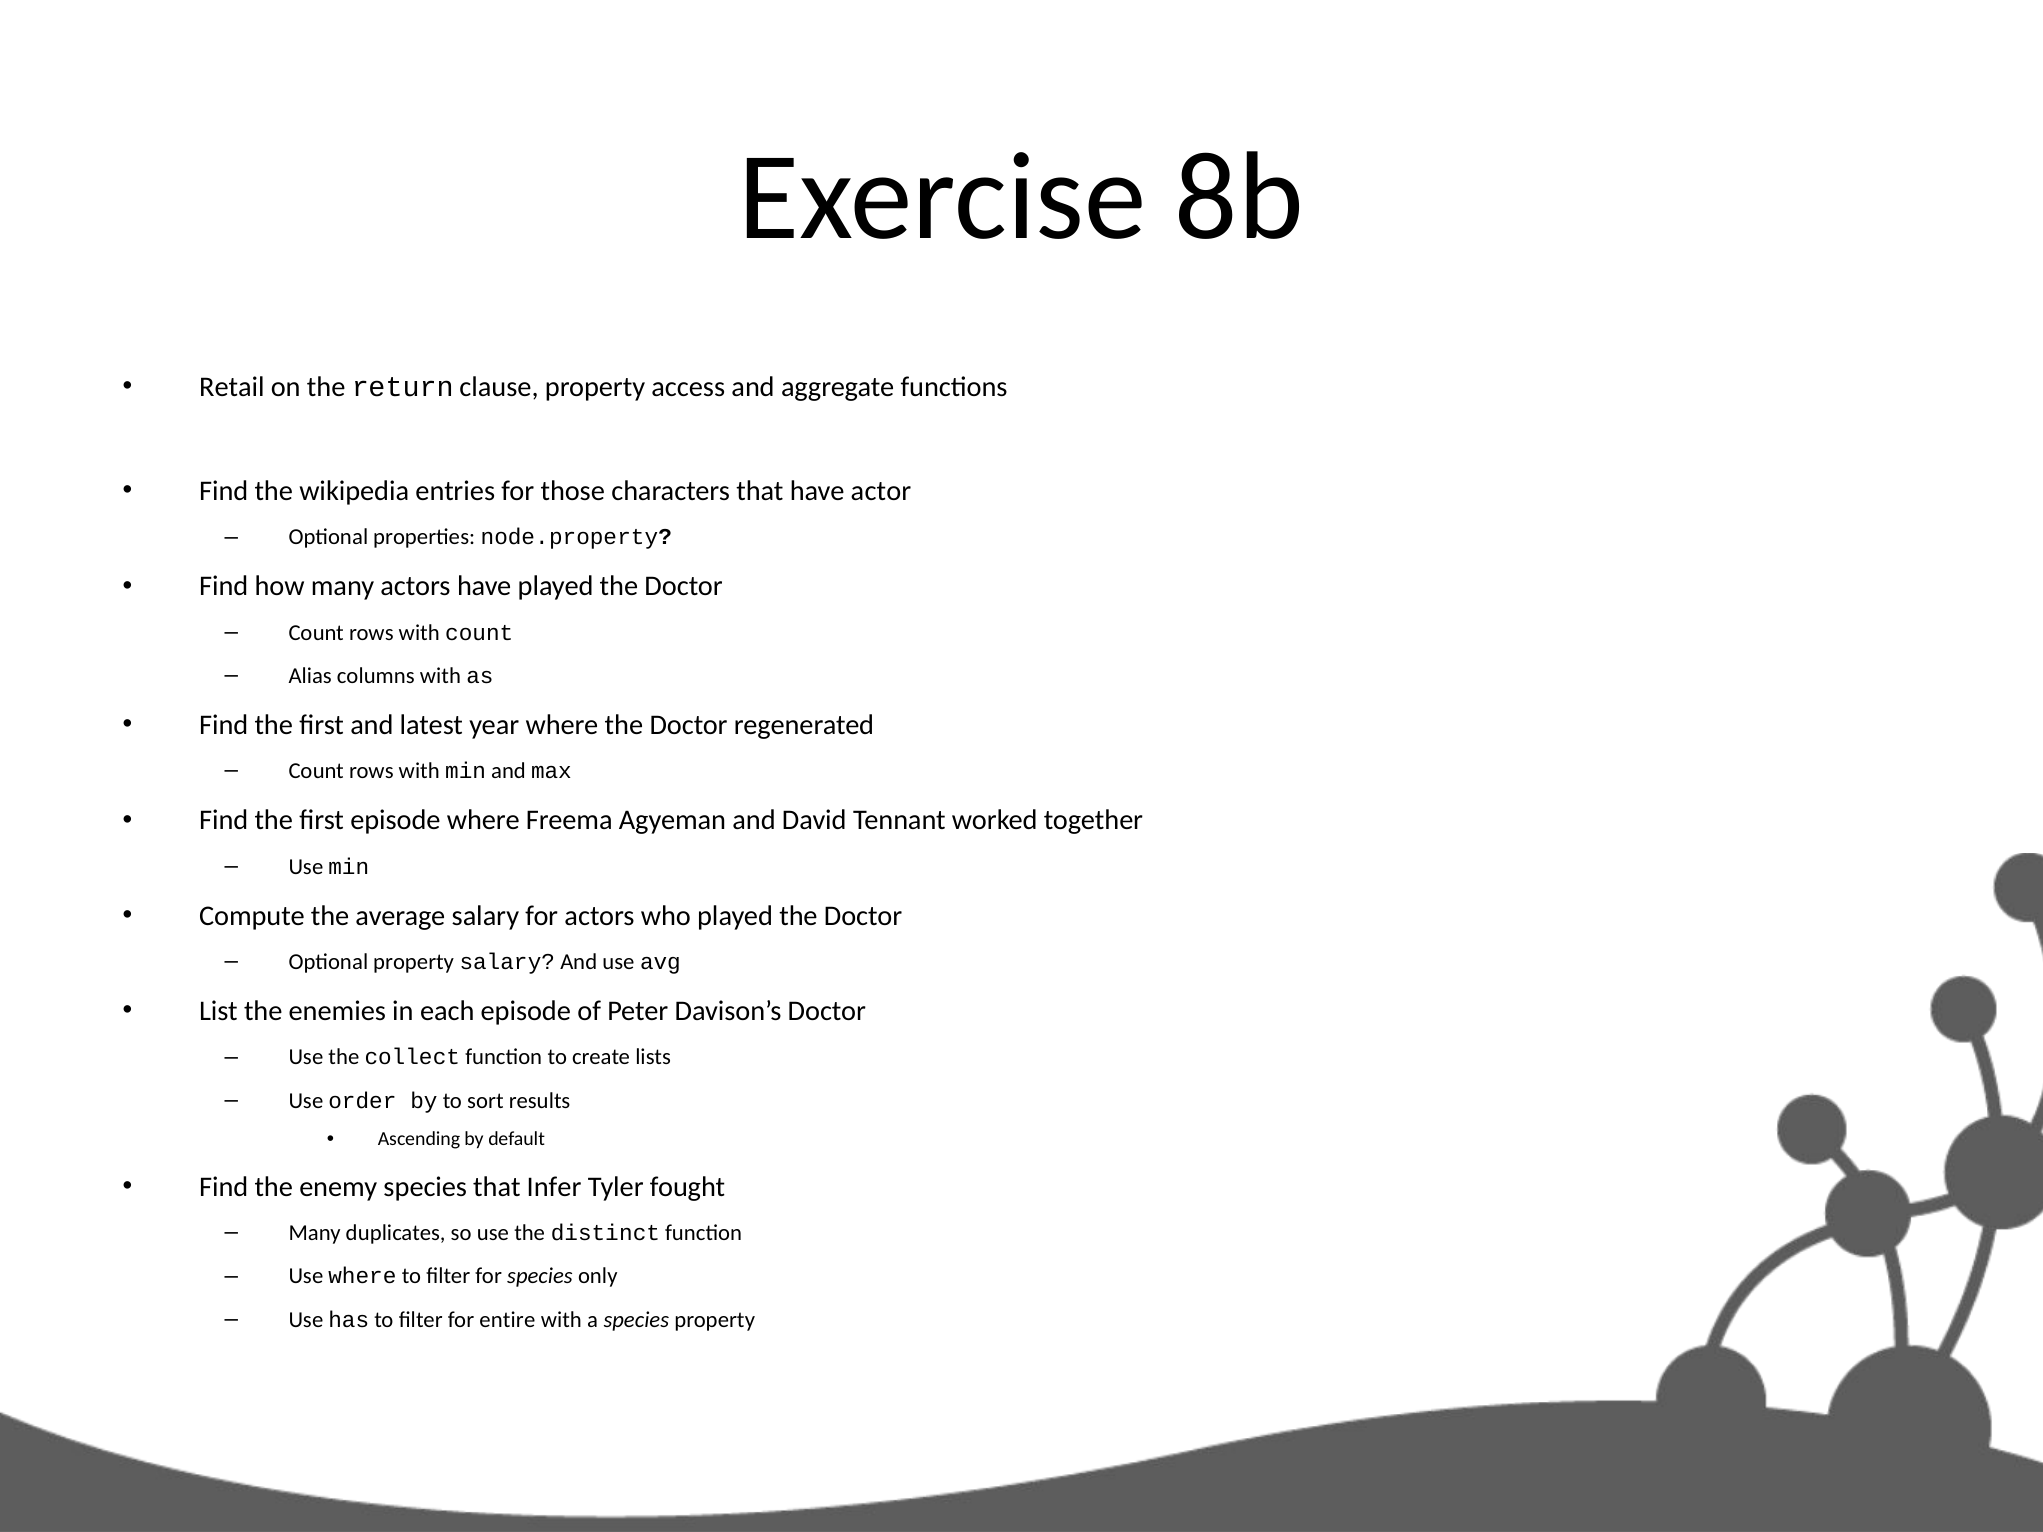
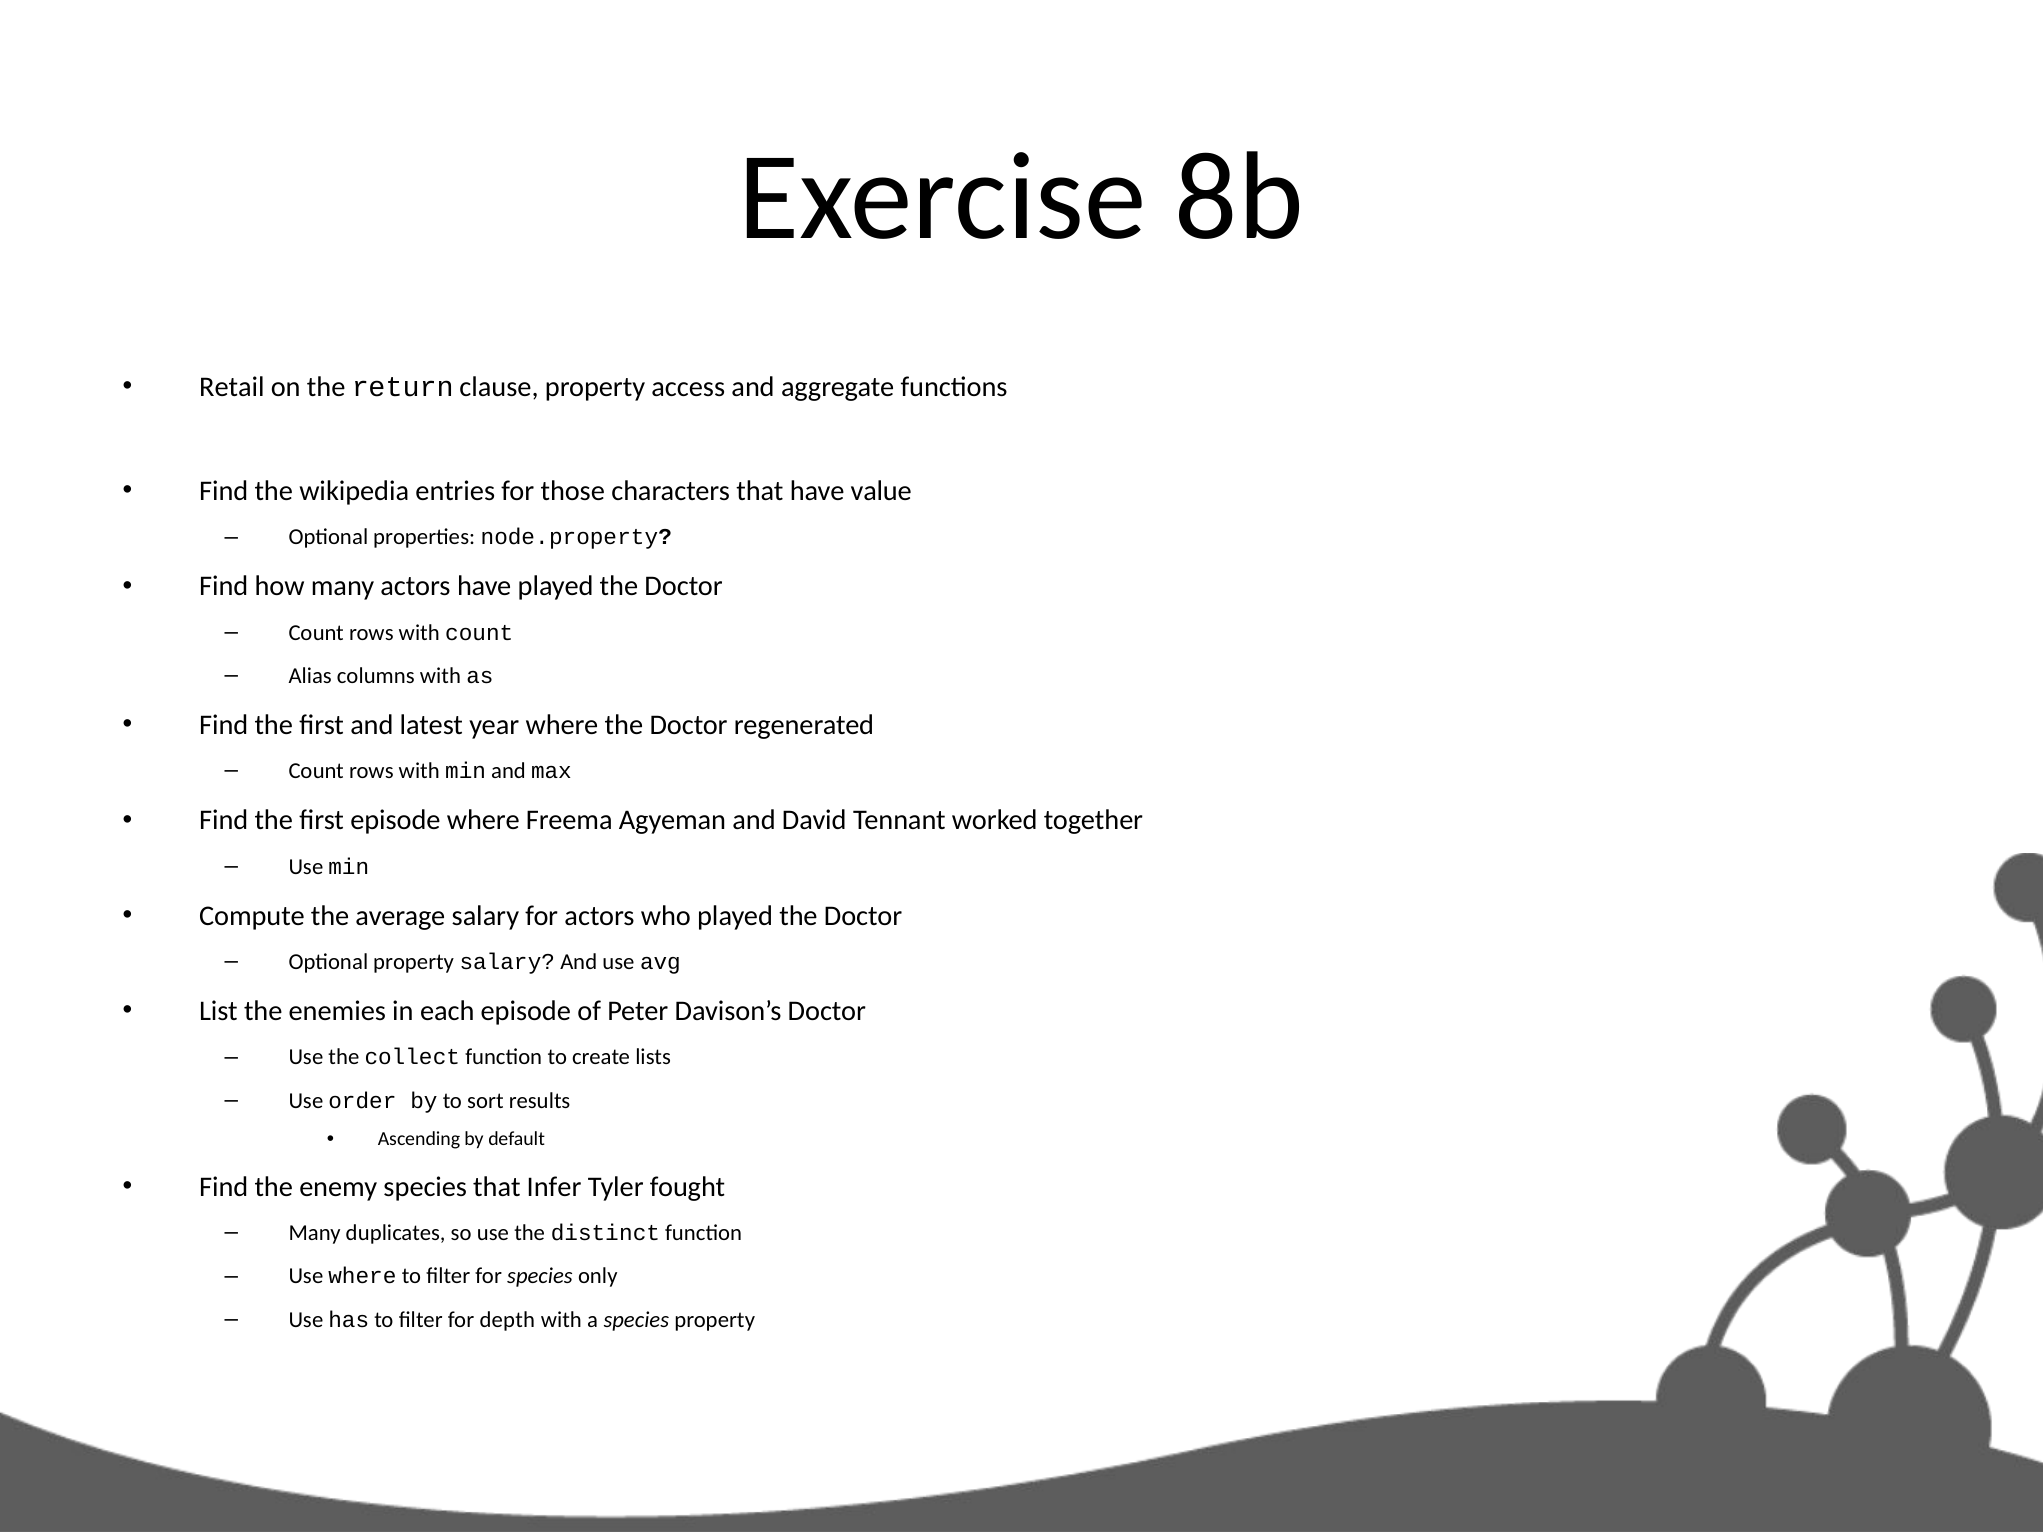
actor: actor -> value (881, 491)
entire: entire -> depth (507, 1320)
